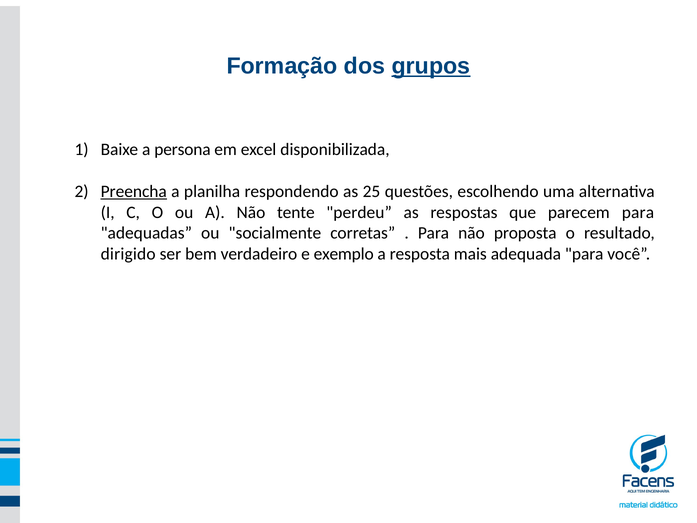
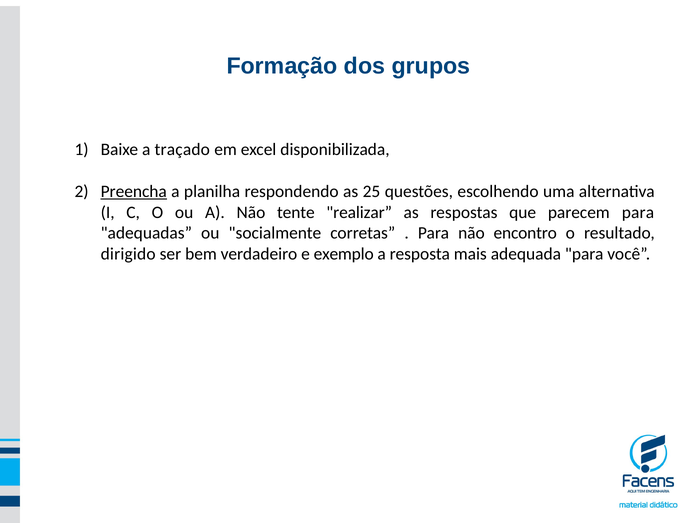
grupos underline: present -> none (431, 66)
persona: persona -> traçado (182, 149)
perdeu: perdeu -> realizar (359, 212)
proposta: proposta -> encontro (525, 233)
